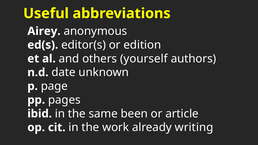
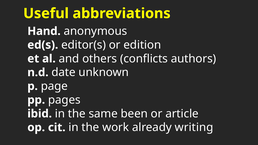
Airey: Airey -> Hand (44, 31)
yourself: yourself -> conflicts (144, 59)
